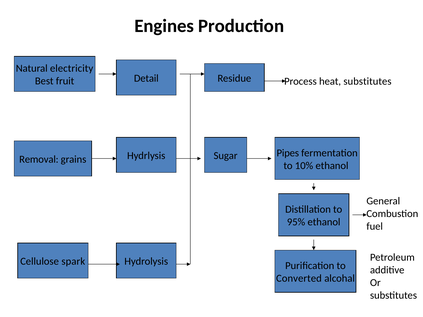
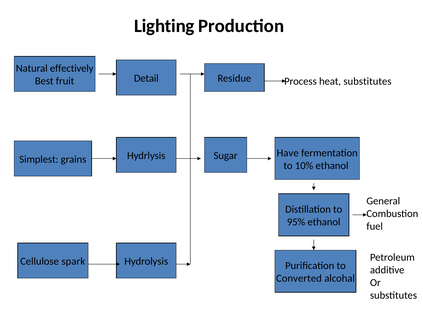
Engines: Engines -> Lighting (164, 26)
electricity: electricity -> effectively (72, 68)
Pipes: Pipes -> Have (288, 153)
Removal: Removal -> Simplest (39, 159)
